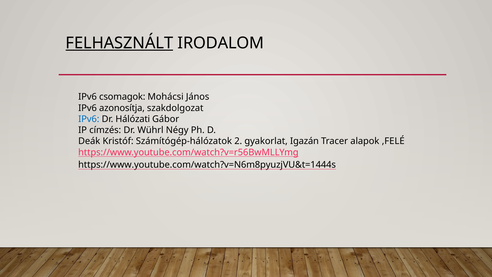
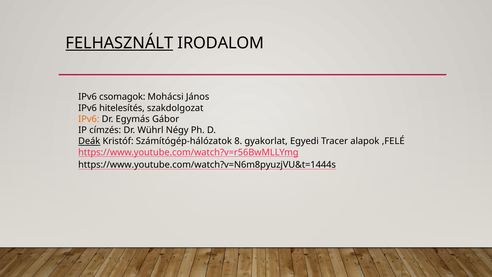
azonosítja: azonosítja -> hitelesítés (122, 108)
IPv6 colour: blue -> orange (89, 119)
Hálózati: Hálózati -> Egymás (133, 119)
Deák underline: none -> present (89, 141)
2: 2 -> 8 (238, 141)
Igazán: Igazán -> Egyedi (304, 141)
